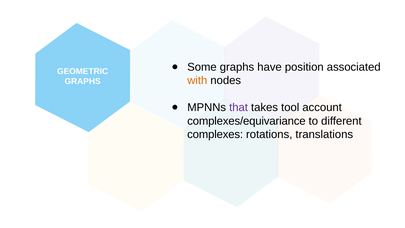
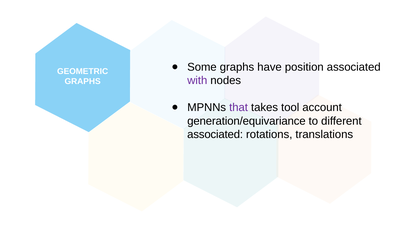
with colour: orange -> purple (197, 80)
complexes/equivariance: complexes/equivariance -> generation/equivariance (246, 121)
complexes: complexes -> associated (215, 134)
